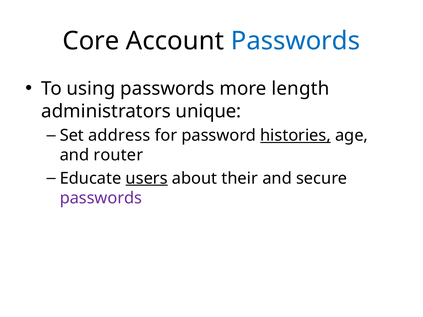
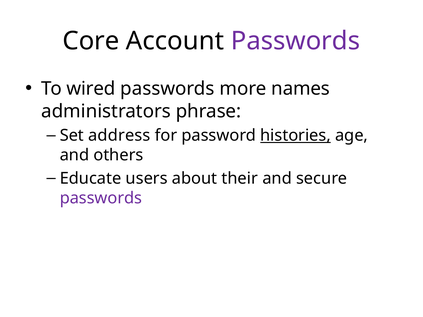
Passwords colour: blue -> purple (295, 41)
using: using -> wired (91, 89)
length: length -> names (301, 89)
unique: unique -> phrase (208, 111)
router: router -> others (118, 155)
users underline: present -> none (147, 178)
